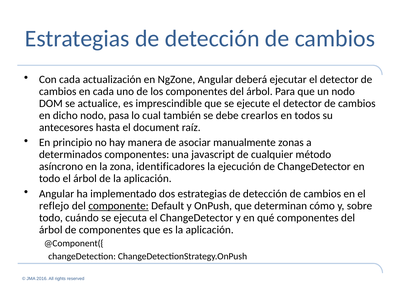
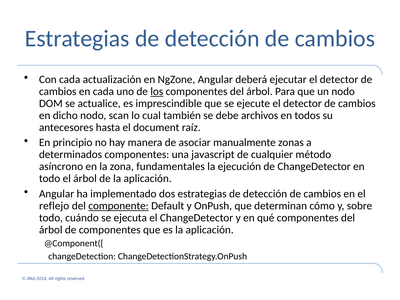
los underline: none -> present (157, 91)
pasa: pasa -> scan (119, 115)
crearlos: crearlos -> archivos (260, 115)
identificadores: identificadores -> fundamentales (171, 167)
